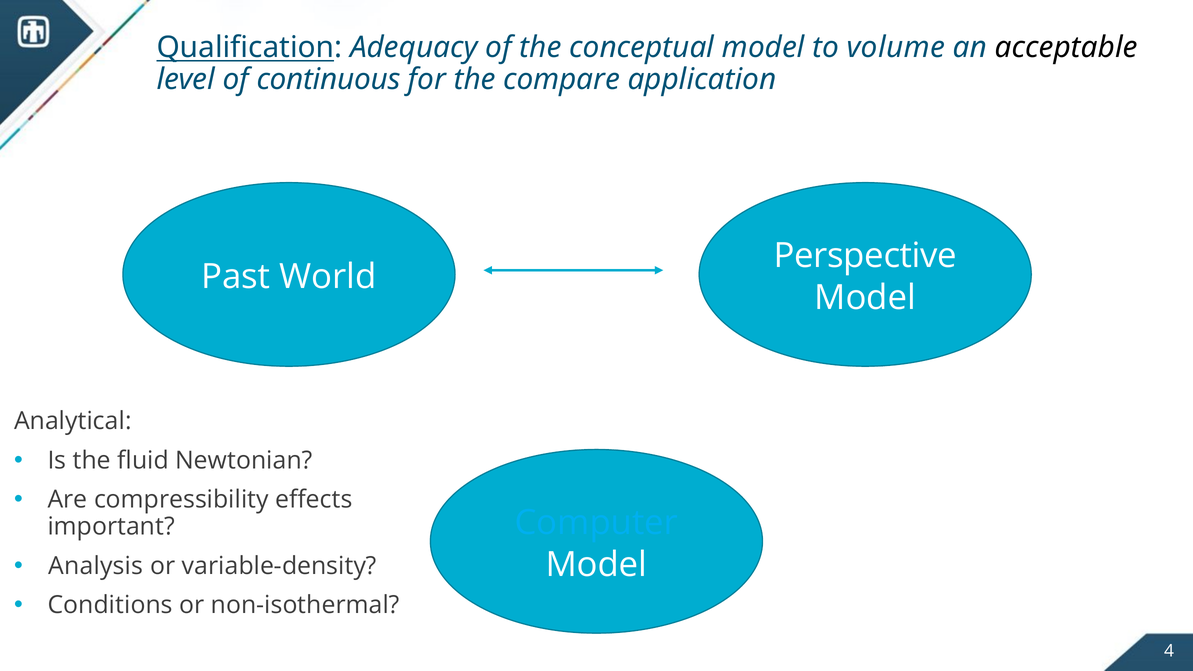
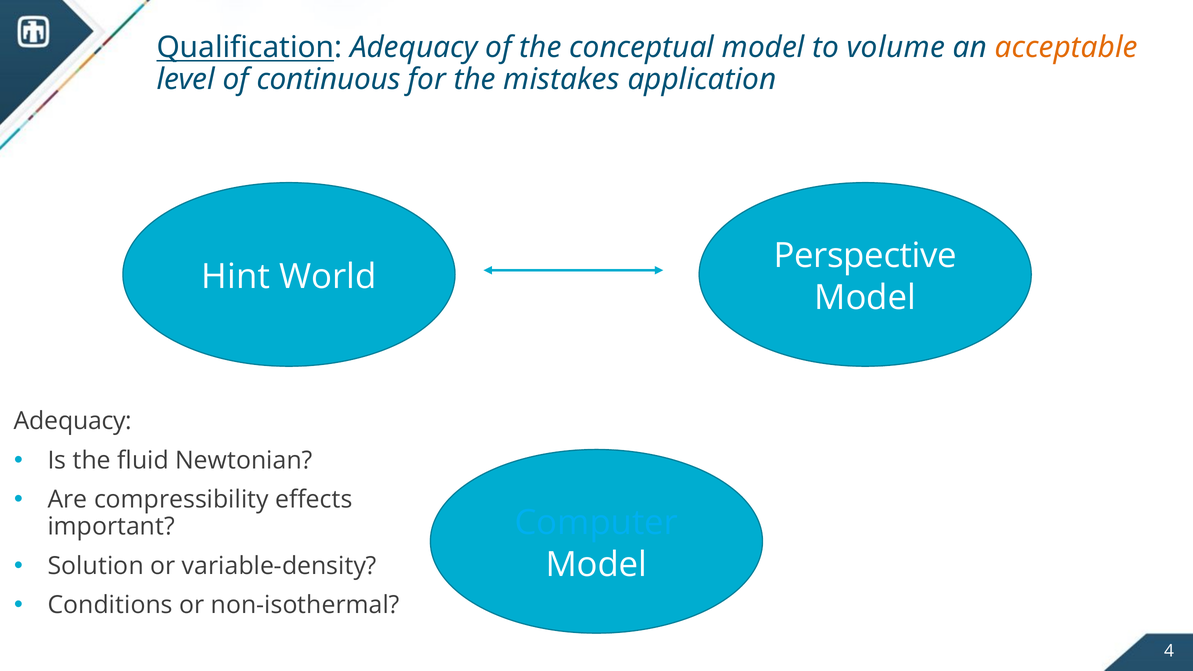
acceptable colour: black -> orange (1066, 47)
compare: compare -> mistakes (562, 79)
Past: Past -> Hint (236, 277)
Analytical: Analytical -> Adequacy (73, 421)
Analysis: Analysis -> Solution (96, 566)
